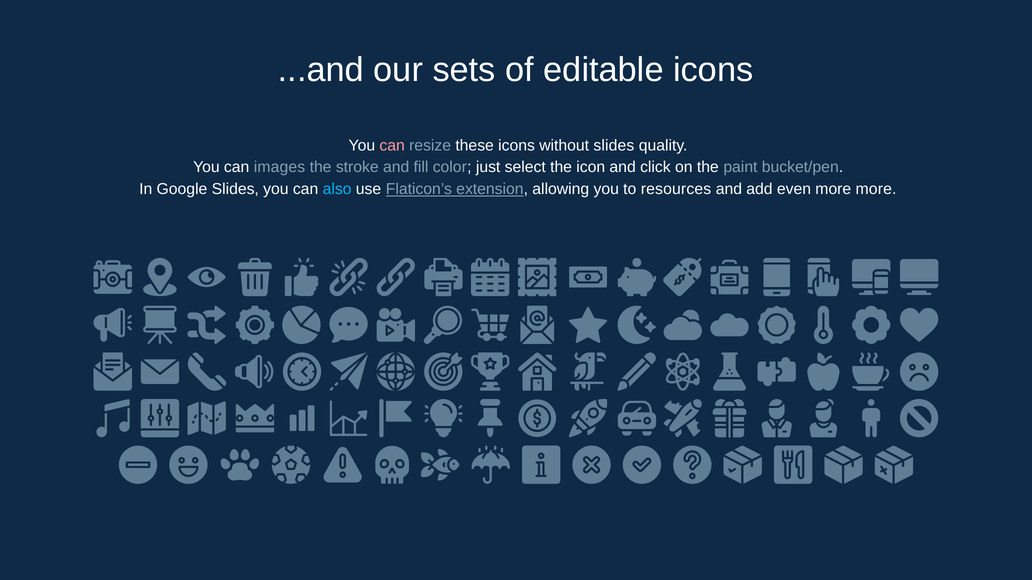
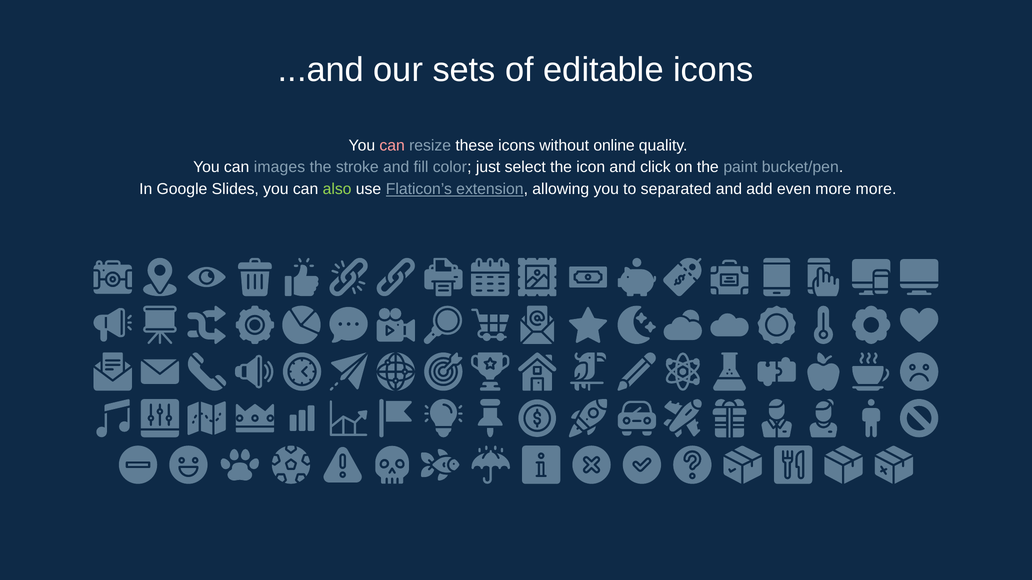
without slides: slides -> online (614, 146)
also colour: light blue -> light green (337, 189)
resources: resources -> separated (676, 189)
